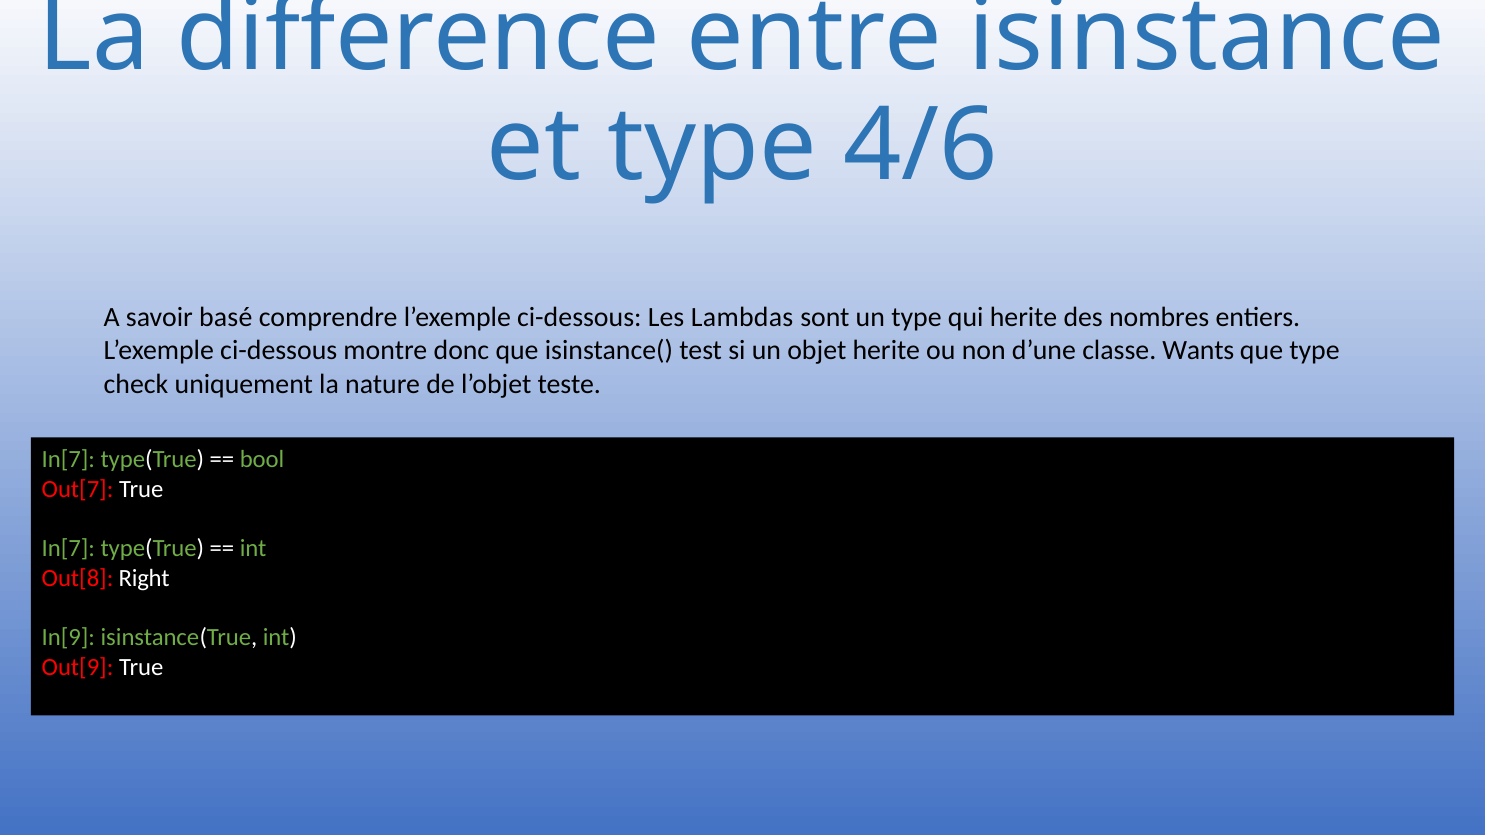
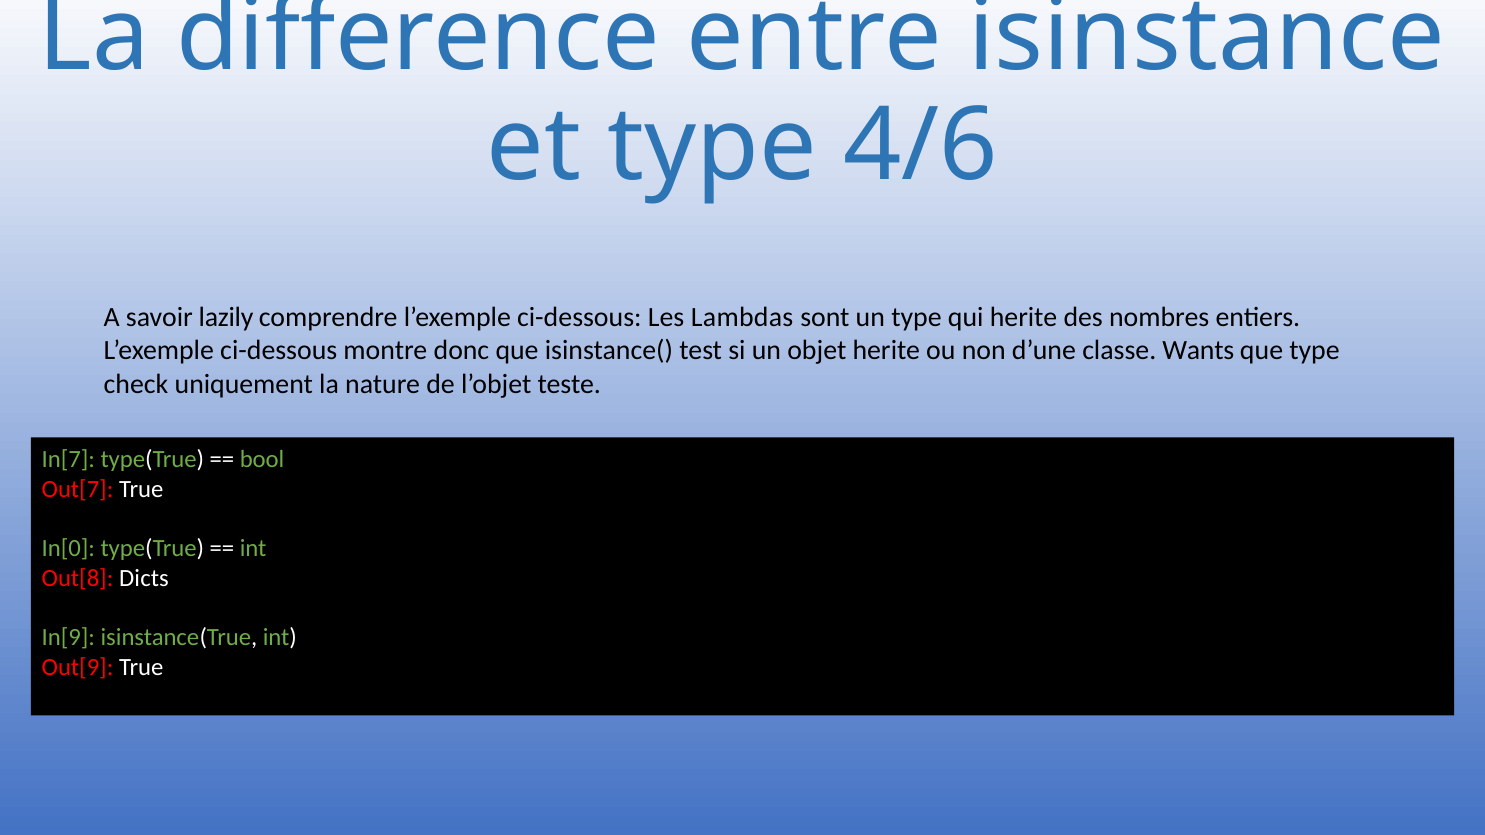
basé: basé -> lazily (226, 317)
In[7: In[7 -> In[0 (68, 549)
Right: Right -> Dicts (144, 578)
